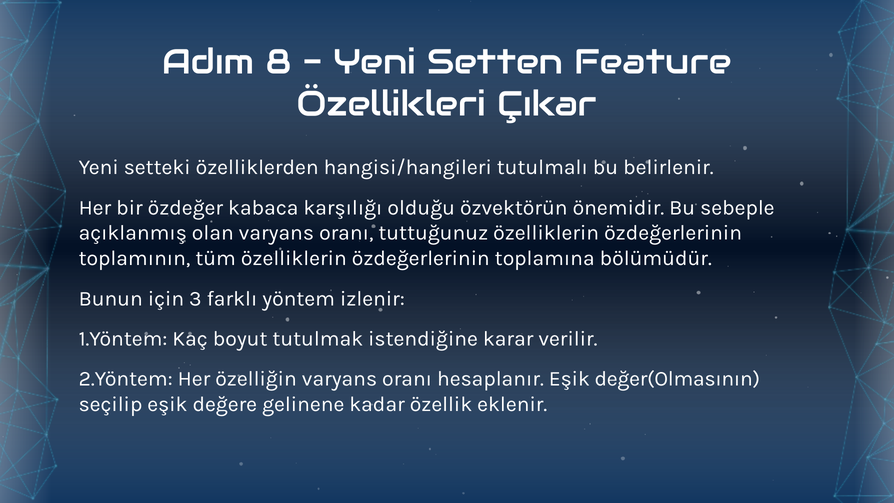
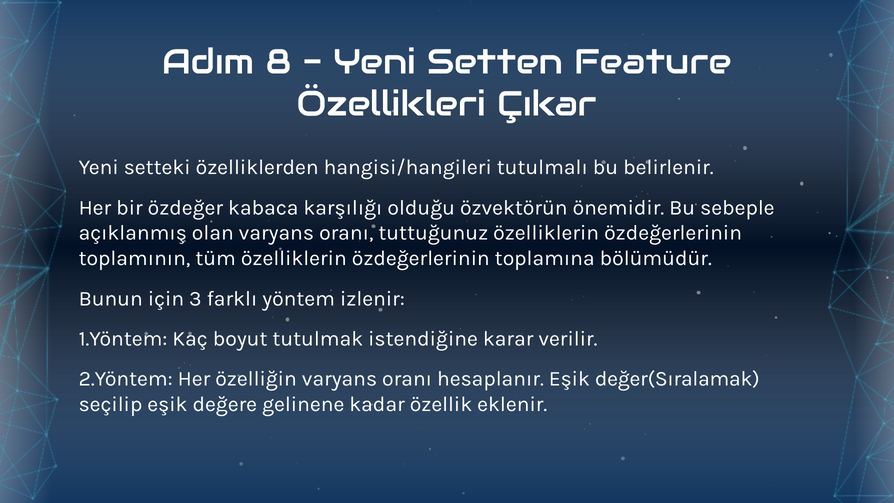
değer(Olmasının: değer(Olmasının -> değer(Sıralamak (677, 379)
